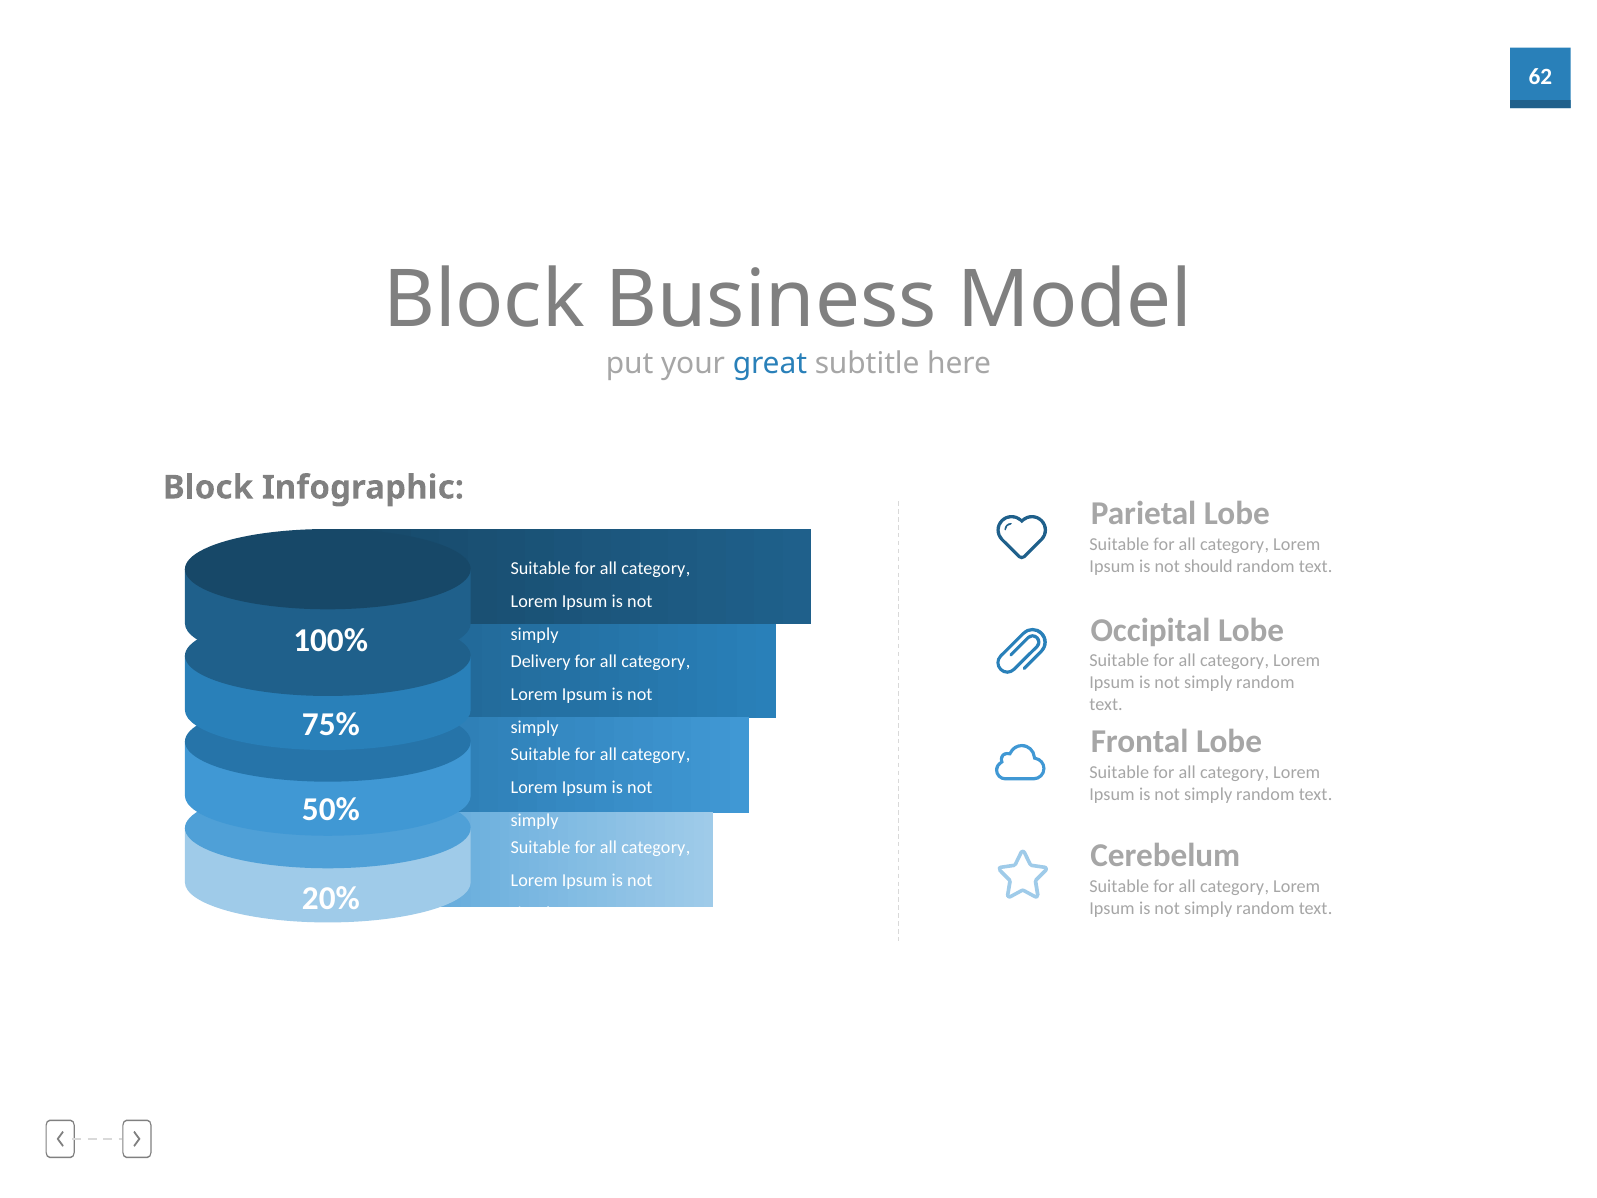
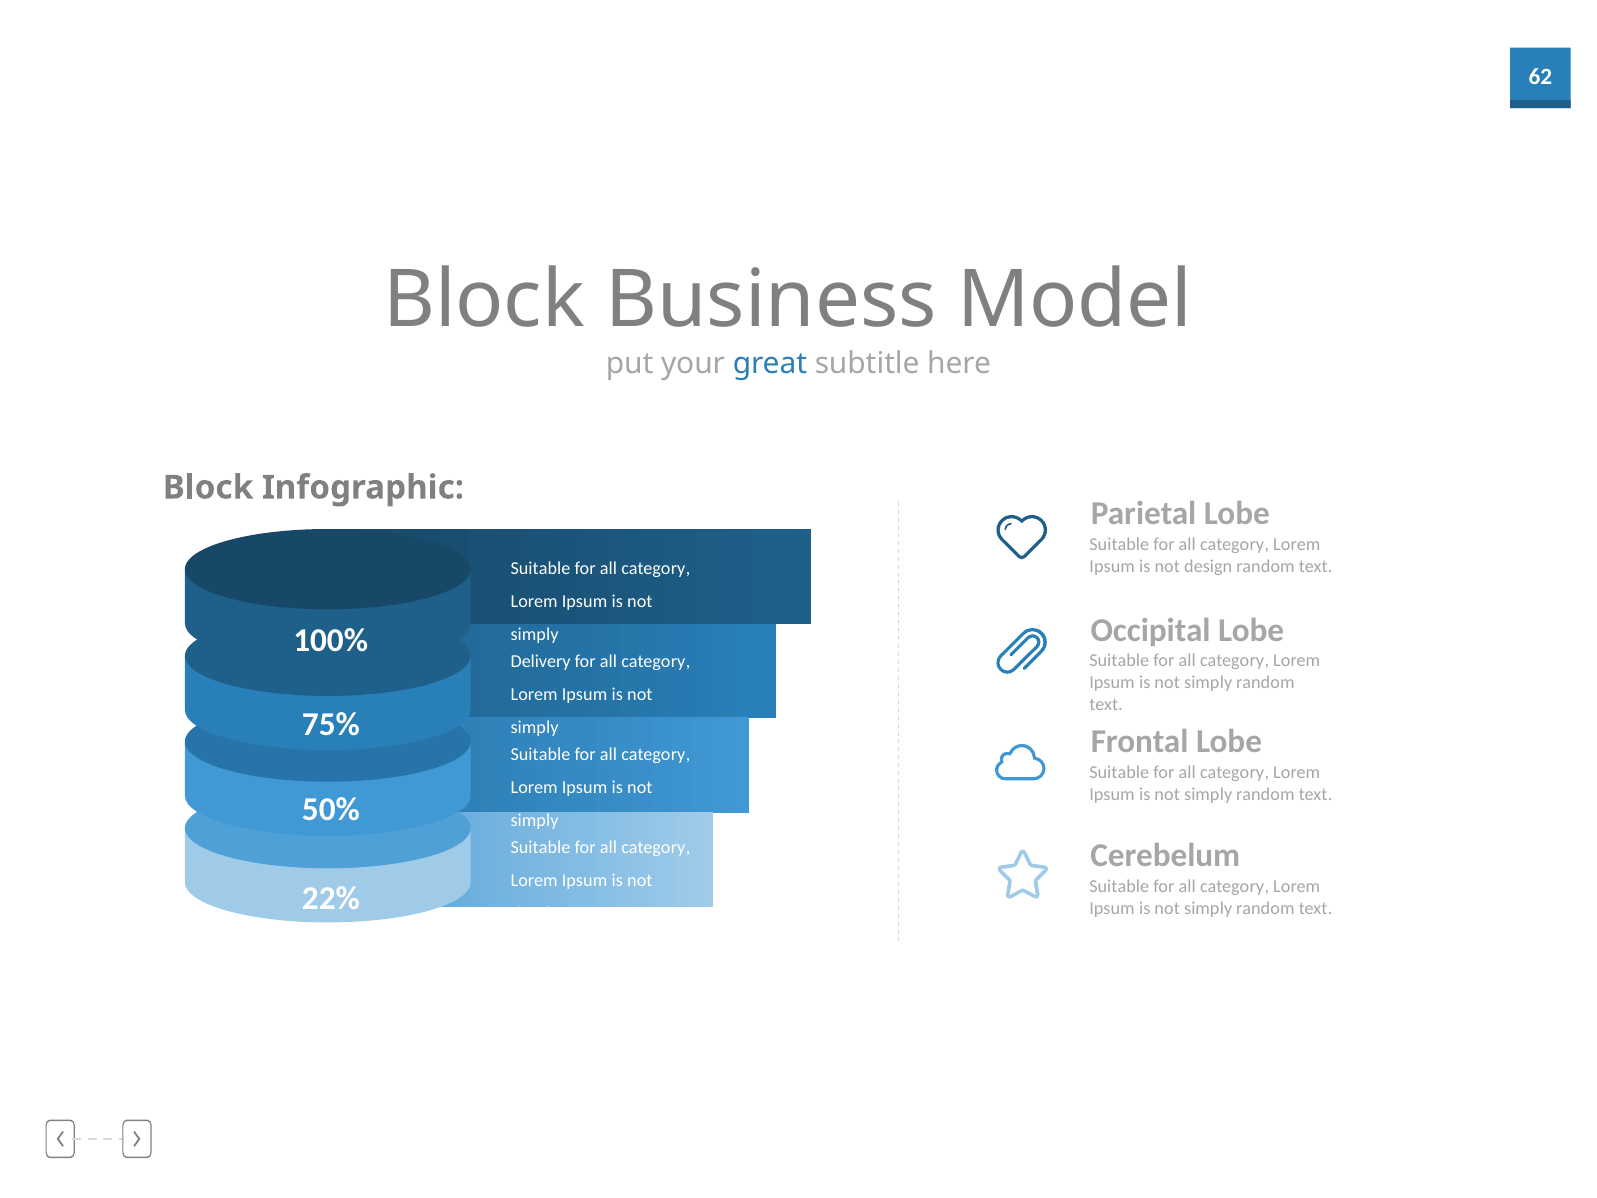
should: should -> design (1208, 566)
20%: 20% -> 22% (331, 899)
